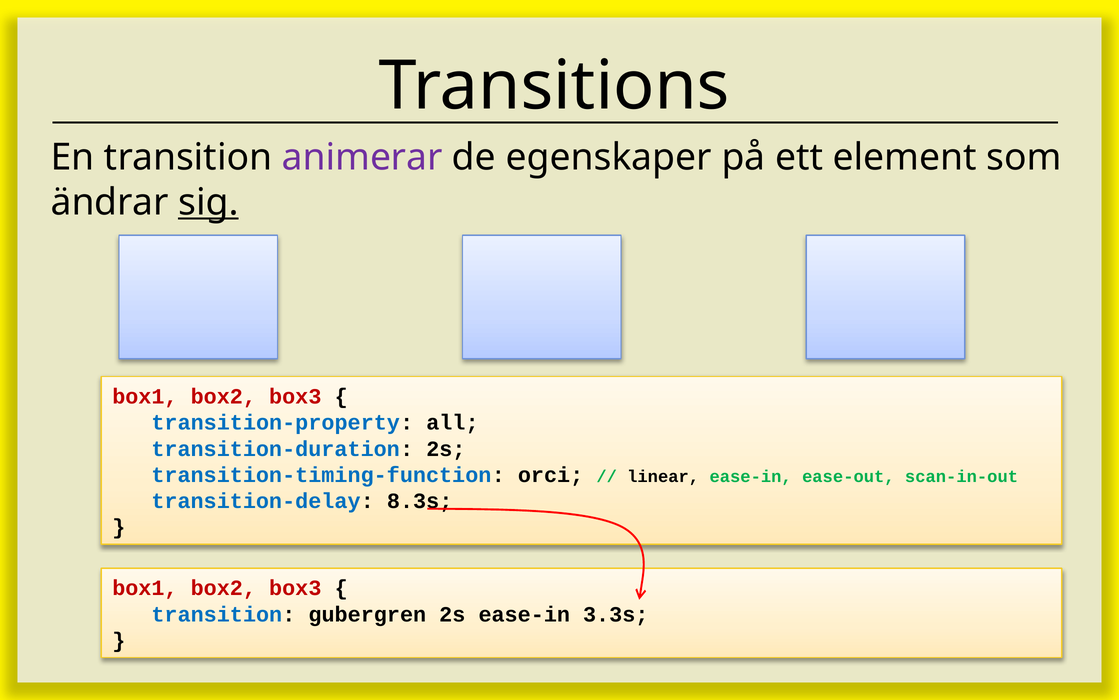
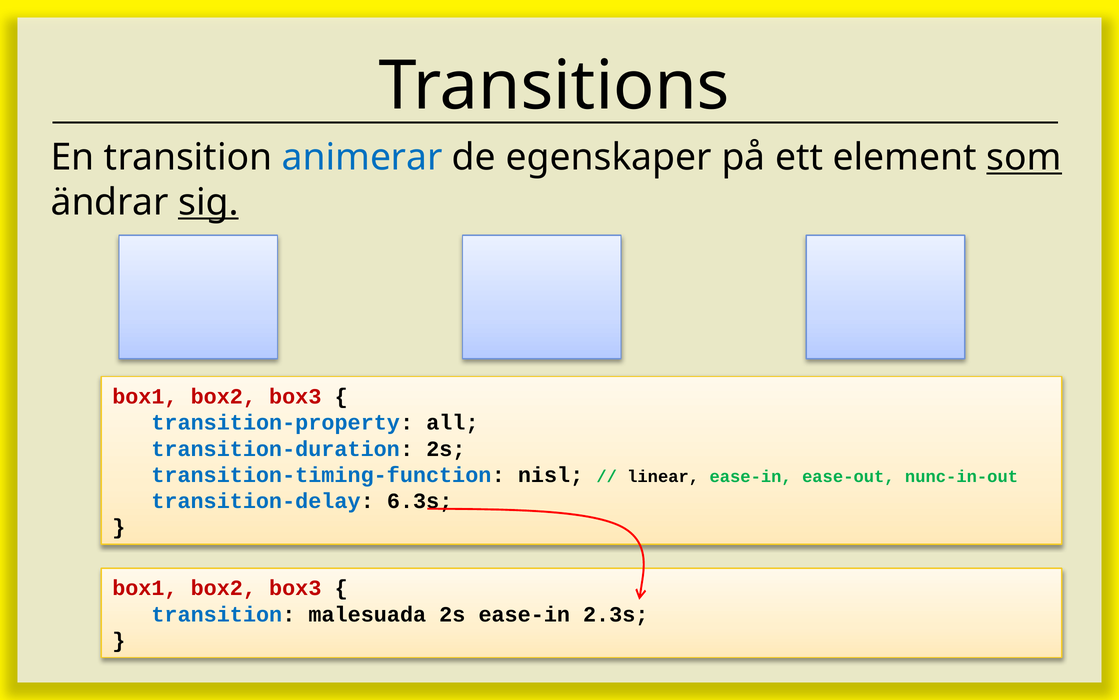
animerar colour: purple -> blue (362, 157)
som underline: none -> present (1024, 157)
orci: orci -> nisl (551, 475)
scan-in-out: scan-in-out -> nunc-in-out (962, 476)
8.3s: 8.3s -> 6.3s (420, 501)
gubergren: gubergren -> malesuada (367, 614)
3.3s: 3.3s -> 2.3s (616, 614)
